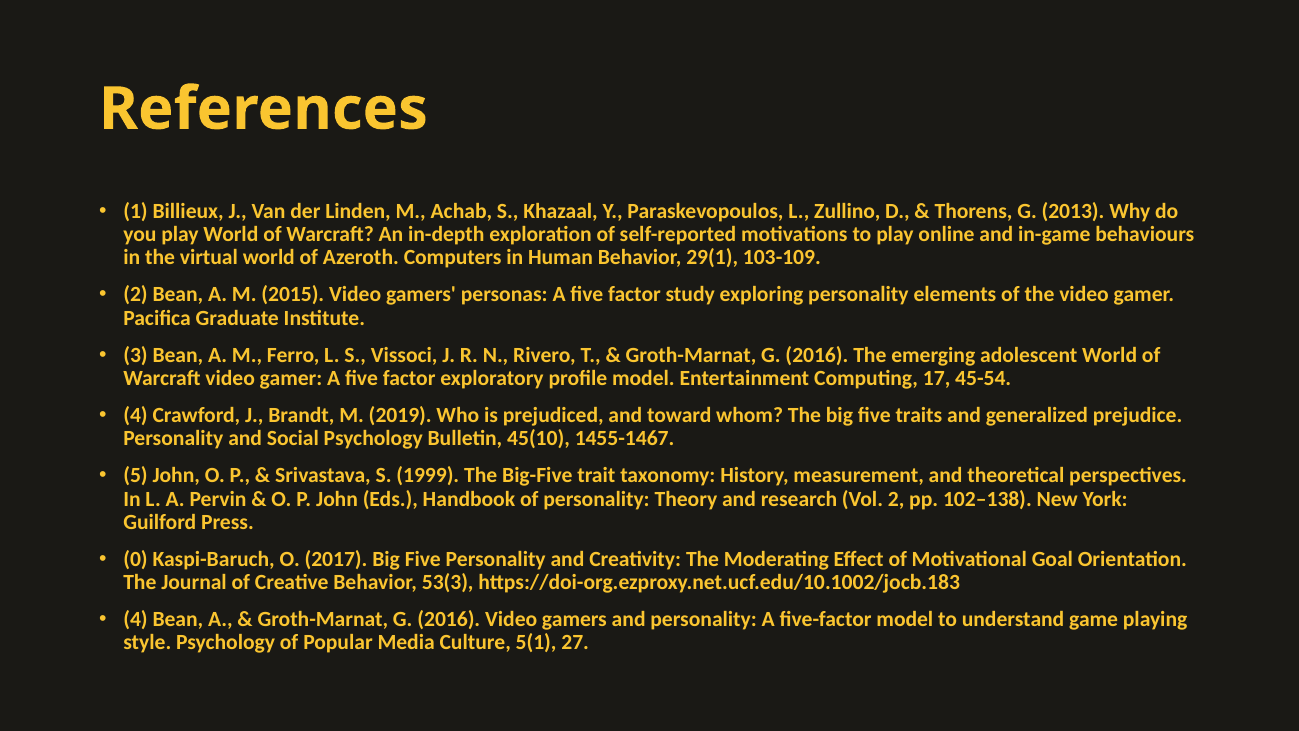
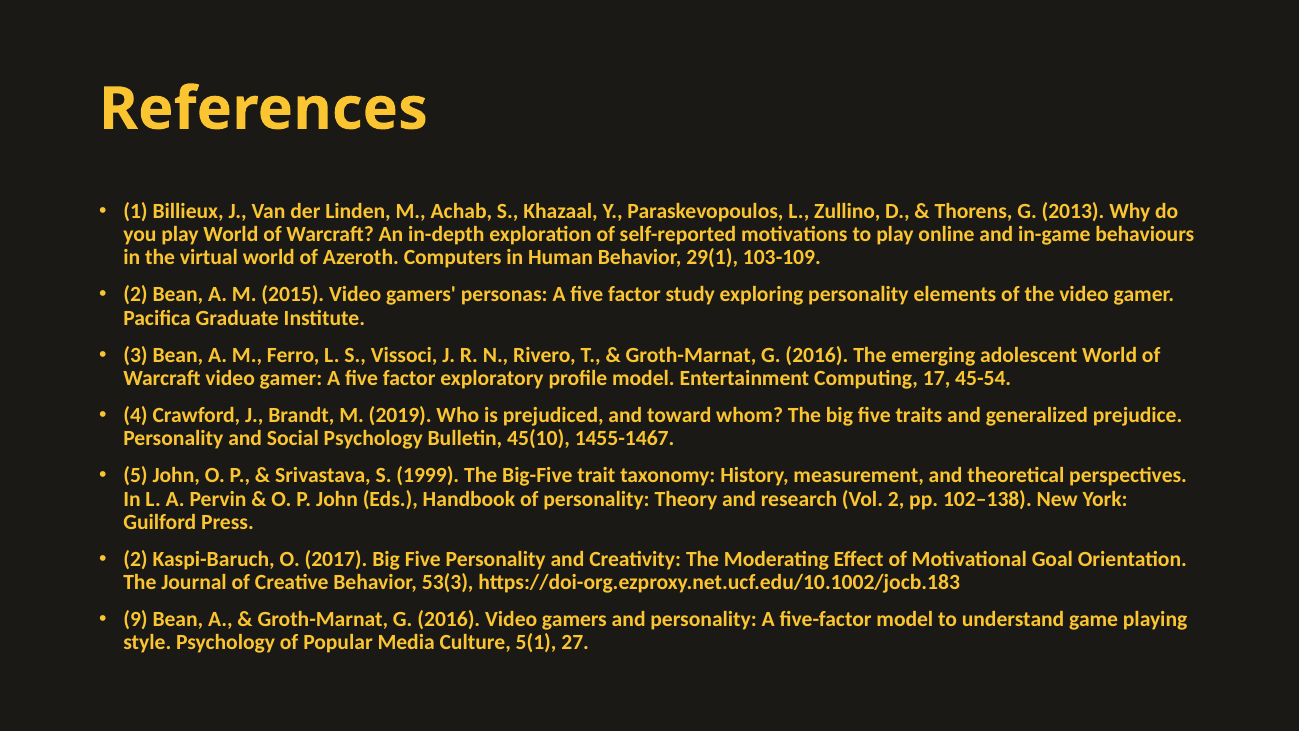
0: 0 -> 2 (136, 559)
4: 4 -> 9 (136, 619)
